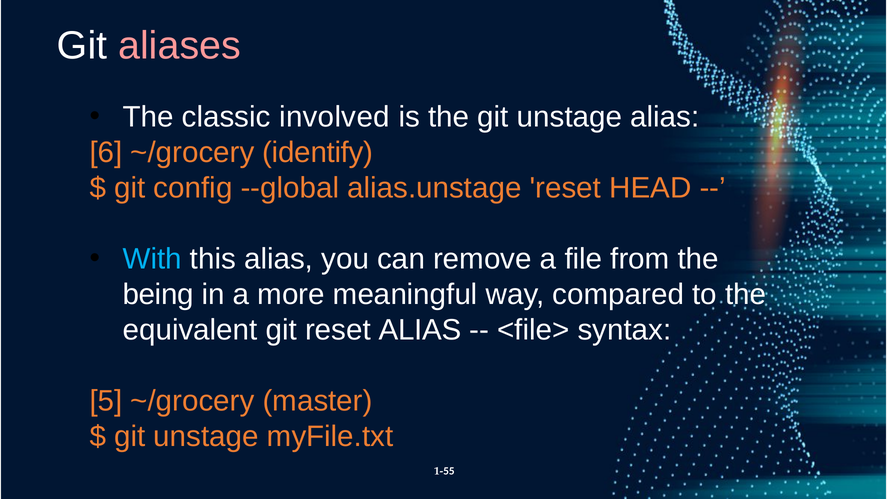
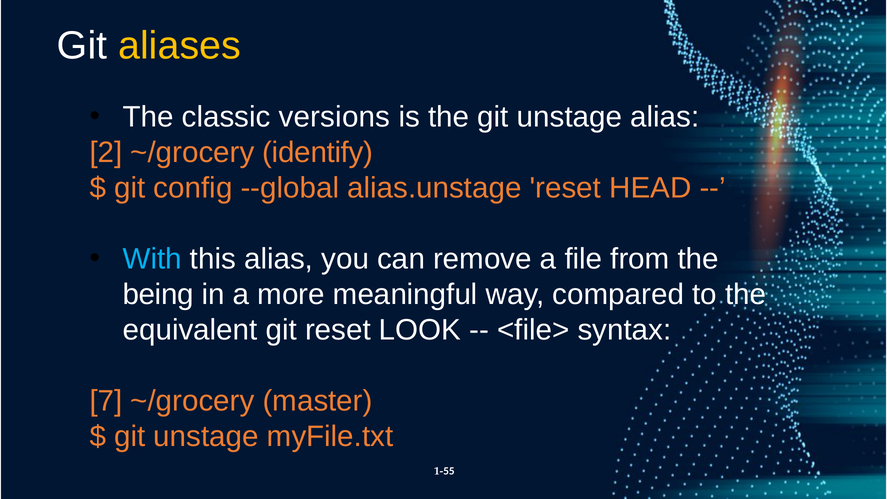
aliases colour: pink -> yellow (180, 46)
involved: involved -> versions (334, 117)
6: 6 -> 2 (106, 152)
reset ALIAS: ALIAS -> LOOK (420, 330)
5: 5 -> 7 (106, 401)
